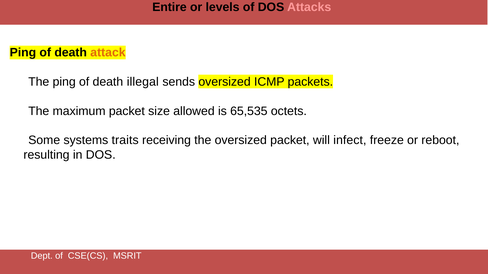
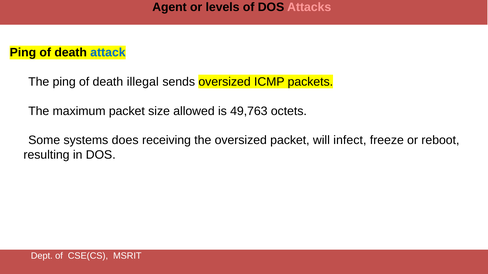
Entire: Entire -> Agent (169, 7)
attack colour: orange -> blue (108, 53)
65,535: 65,535 -> 49,763 (249, 111)
traits: traits -> does (125, 141)
